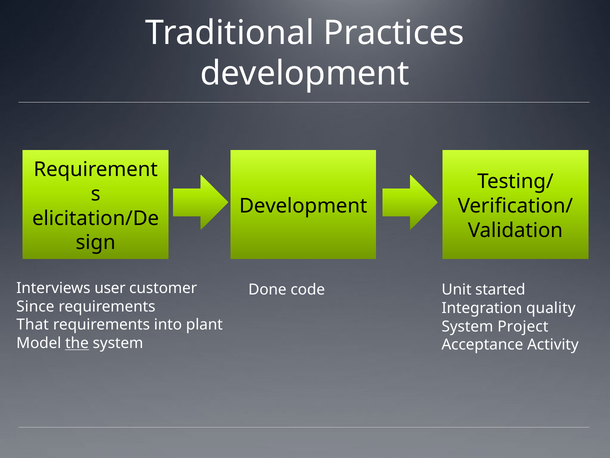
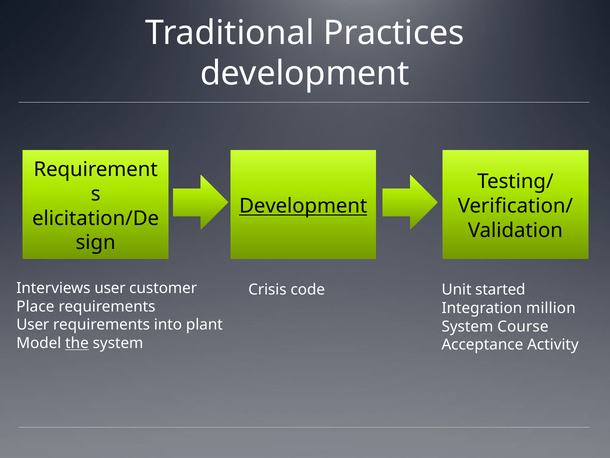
Development underline: none -> present (303, 206)
Done: Done -> Crisis (267, 290)
Since: Since -> Place (35, 306)
quality: quality -> million (551, 308)
That: That -> User (33, 325)
Project: Project -> Course (523, 326)
